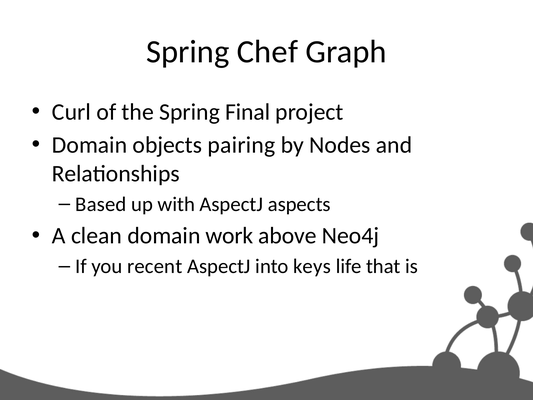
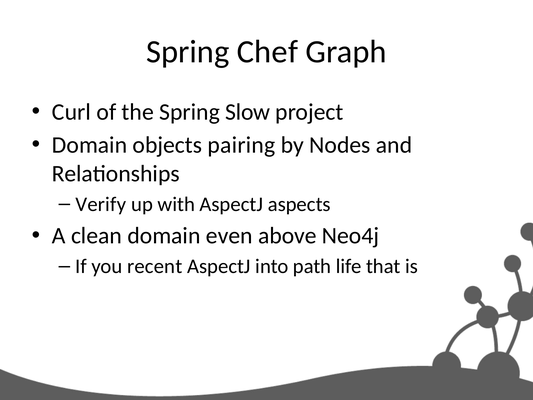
Final: Final -> Slow (248, 112)
Based: Based -> Verify (101, 204)
work: work -> even (229, 236)
keys: keys -> path (312, 266)
